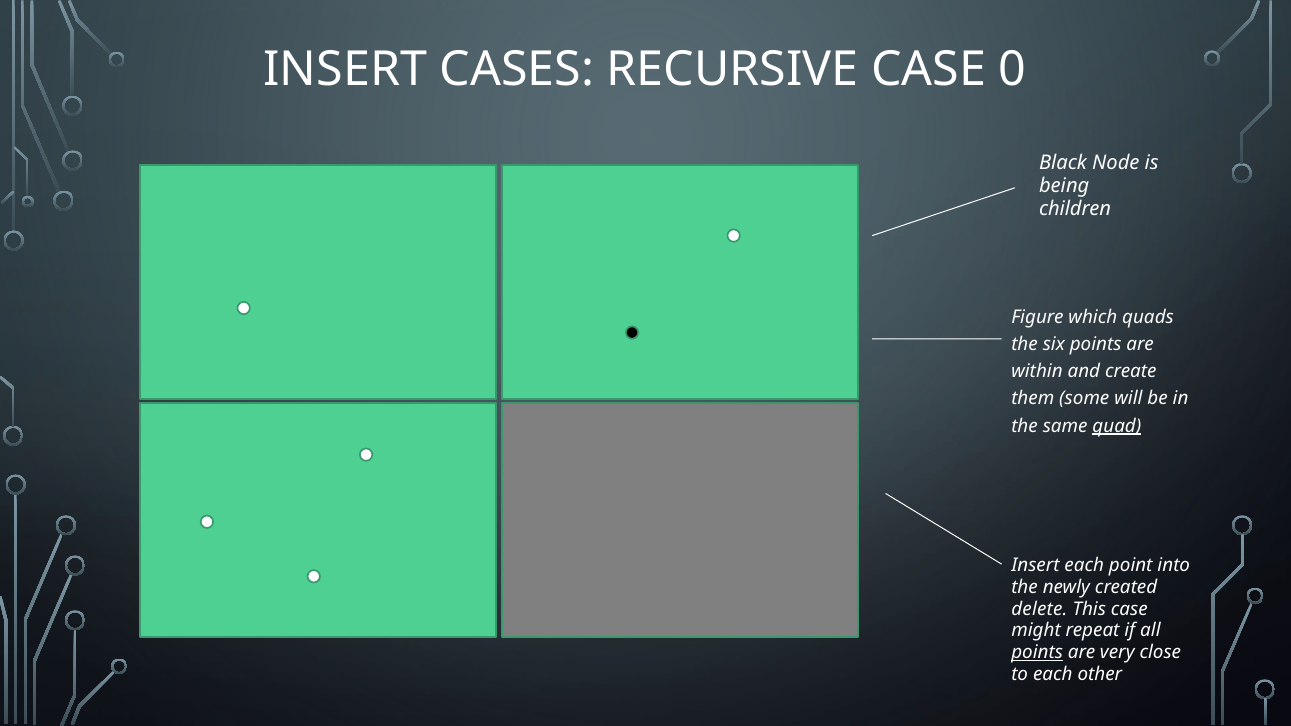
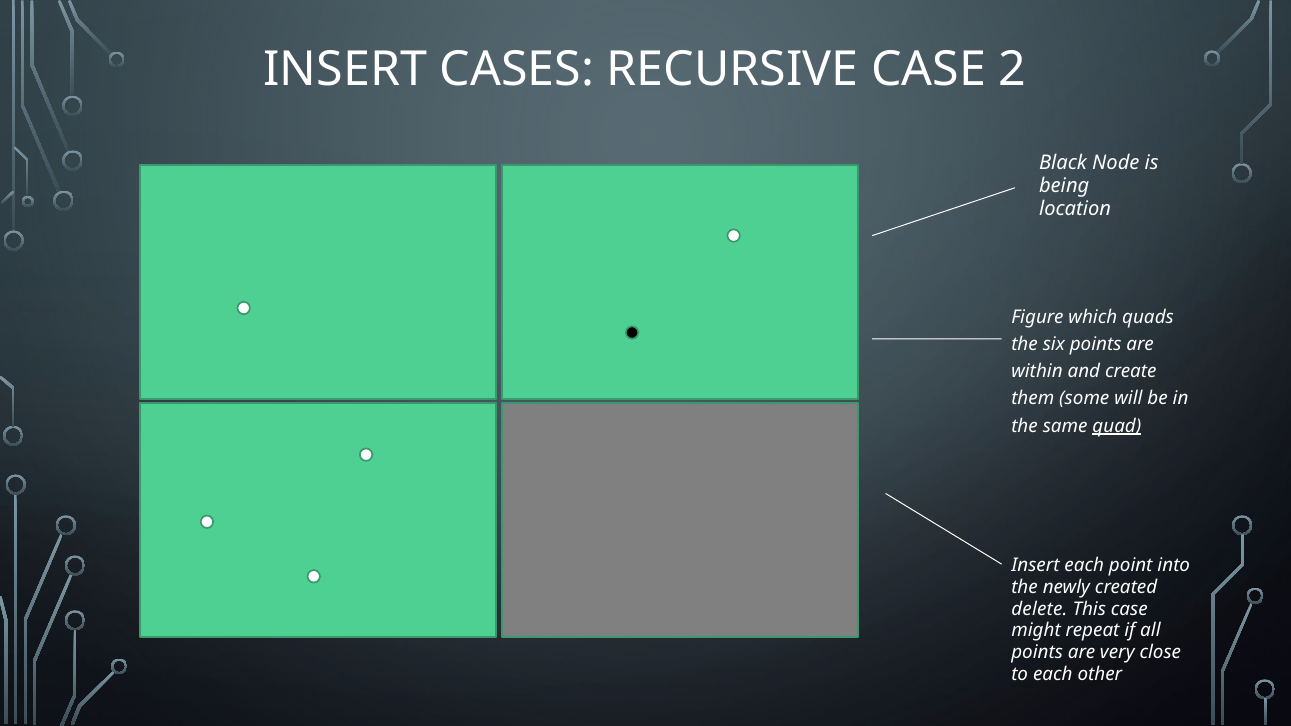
0: 0 -> 2 (1013, 69)
children: children -> location (1075, 209)
points underline: present -> none (1037, 652)
